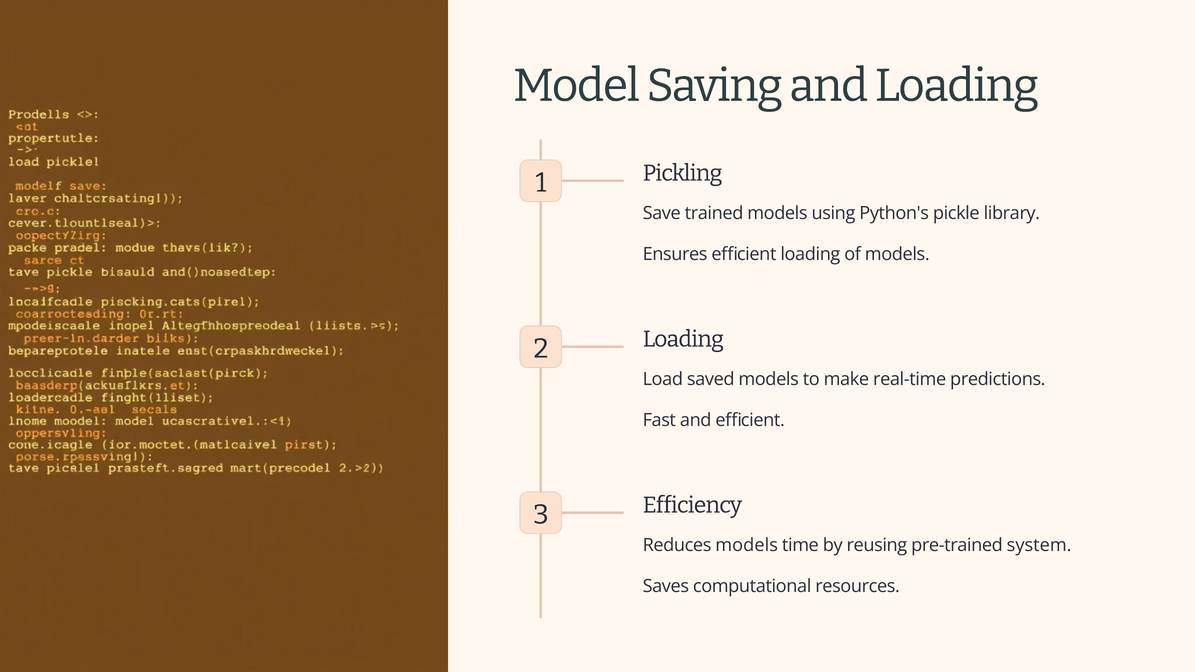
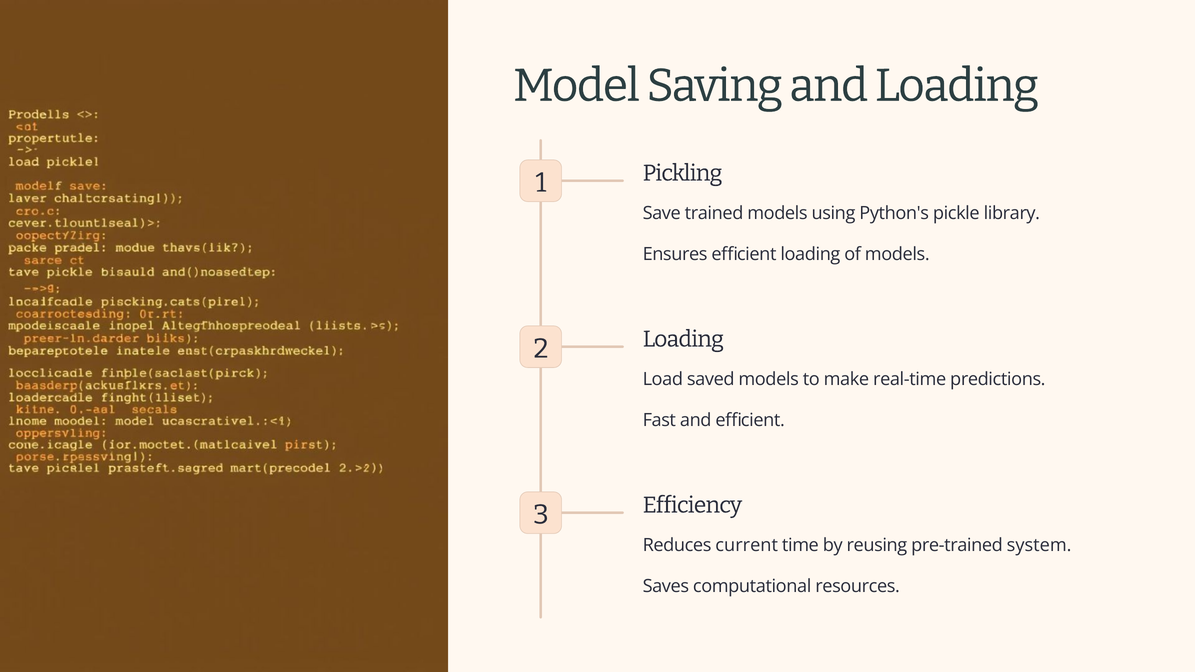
Reduces models: models -> current (747, 546)
